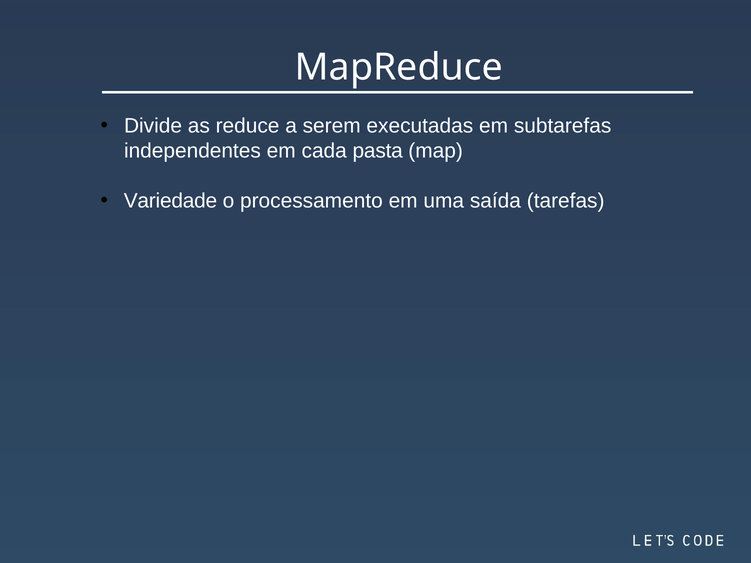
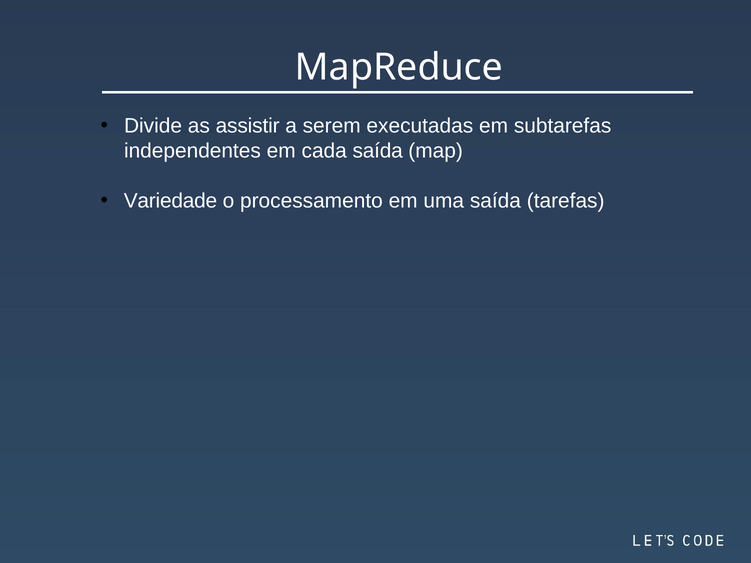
reduce: reduce -> assistir (248, 126)
cada pasta: pasta -> saída (378, 151)
